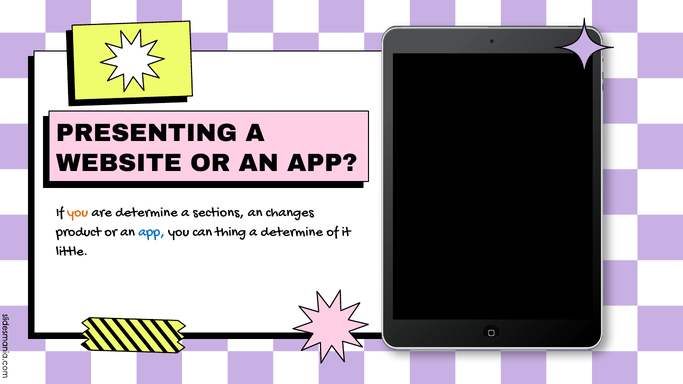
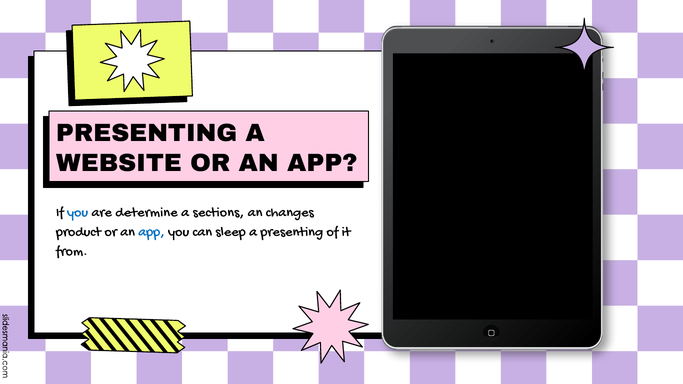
you colour: orange -> blue (78, 212)
thing: thing -> sleep (231, 231)
a determine: determine -> presenting (292, 231)
little: little -> from (72, 251)
